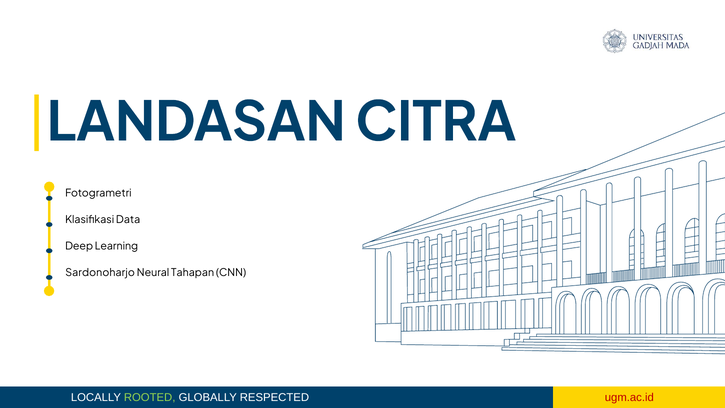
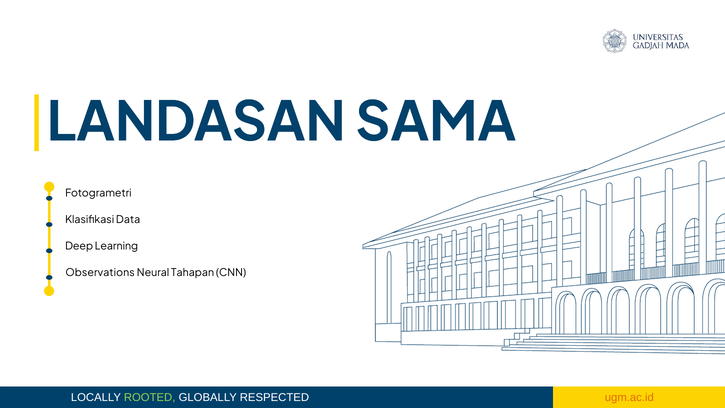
CITRA: CITRA -> SAMA (436, 122)
Sardonoharjo: Sardonoharjo -> Observations (100, 272)
ugm.ac.id colour: red -> orange (629, 398)
